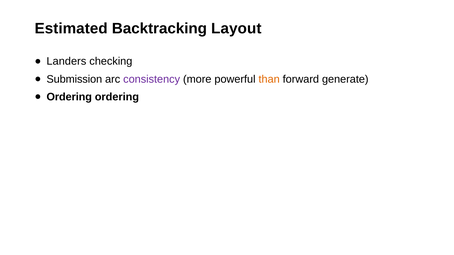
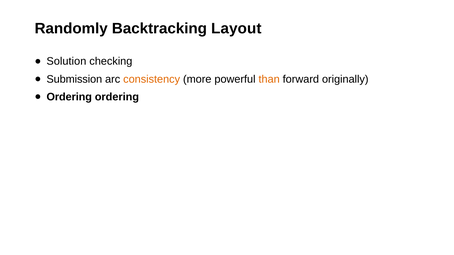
Estimated: Estimated -> Randomly (71, 29)
Landers: Landers -> Solution (66, 61)
consistency colour: purple -> orange (152, 79)
generate: generate -> originally (345, 79)
